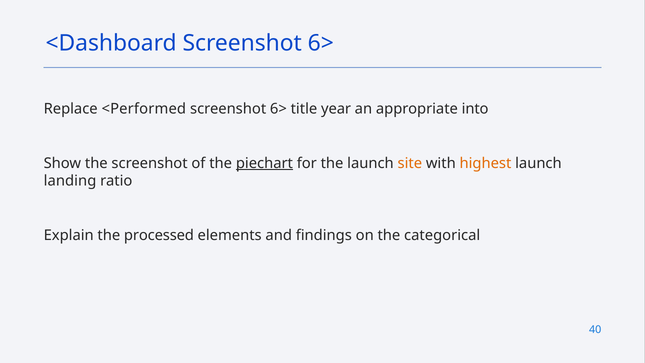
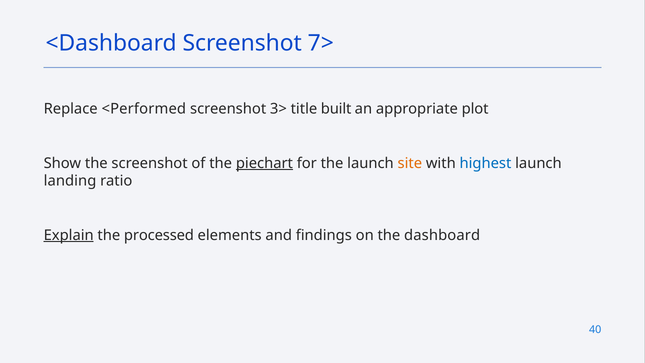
<Dashboard Screenshot 6>: 6> -> 7> (321, 43)
6>: 6> -> 3> (278, 109)
year: year -> built (336, 109)
into: into -> plot (475, 109)
highest colour: orange -> blue (485, 163)
Explain underline: none -> present (69, 235)
categorical: categorical -> dashboard (442, 235)
